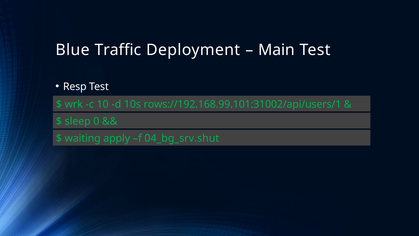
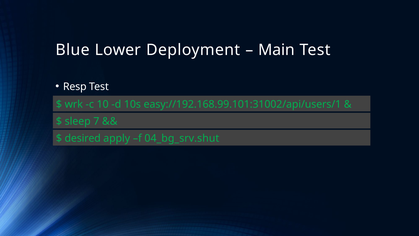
Traffic: Traffic -> Lower (118, 50)
rows://192.168.99.101:31002/api/users/1: rows://192.168.99.101:31002/api/users/1 -> easy://192.168.99.101:31002/api/users/1 (242, 104)
0: 0 -> 7 (96, 121)
waiting: waiting -> desired (83, 138)
